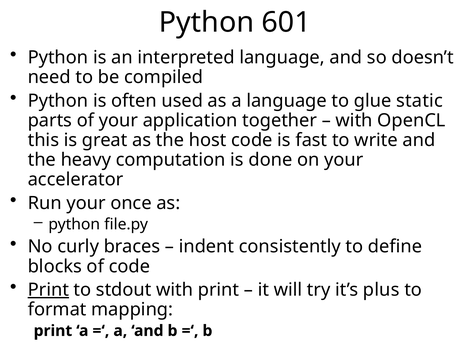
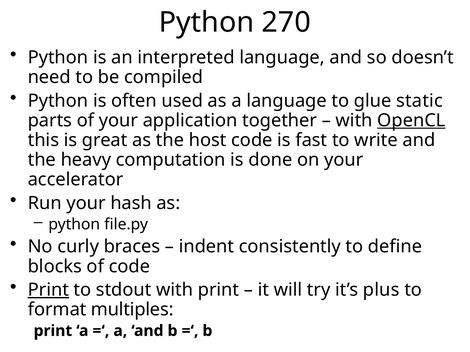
601: 601 -> 270 (286, 23)
OpenCL underline: none -> present (411, 121)
once: once -> hash (131, 203)
mapping: mapping -> multiples (132, 310)
